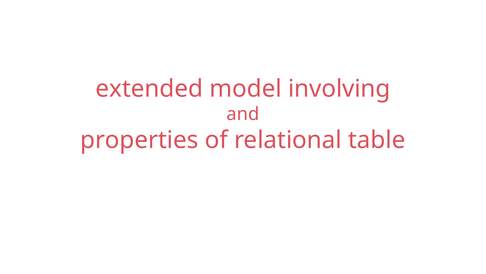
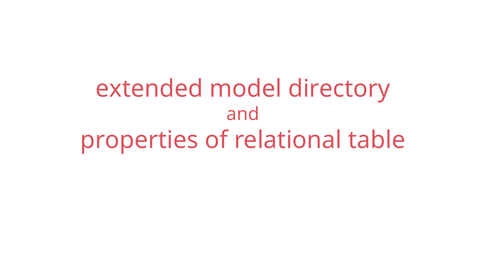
involving: involving -> directory (339, 89)
